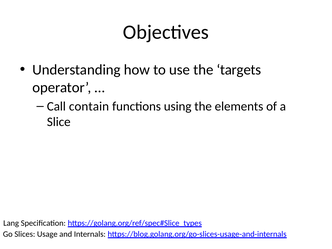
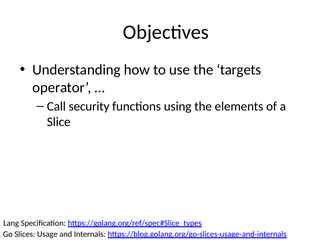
contain: contain -> security (89, 106)
